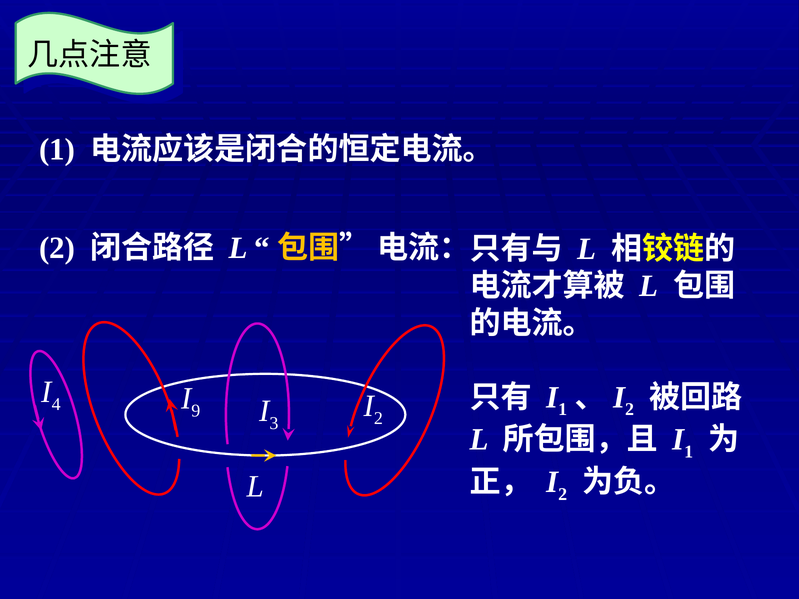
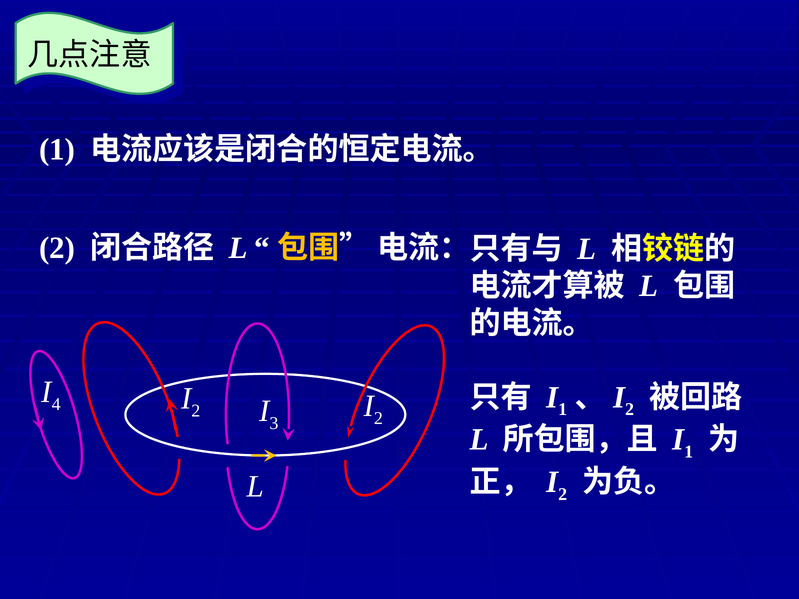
9: 9 -> 2 (196, 411)
